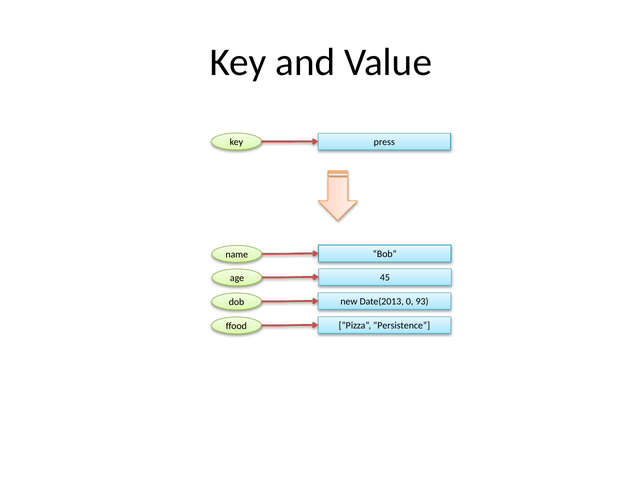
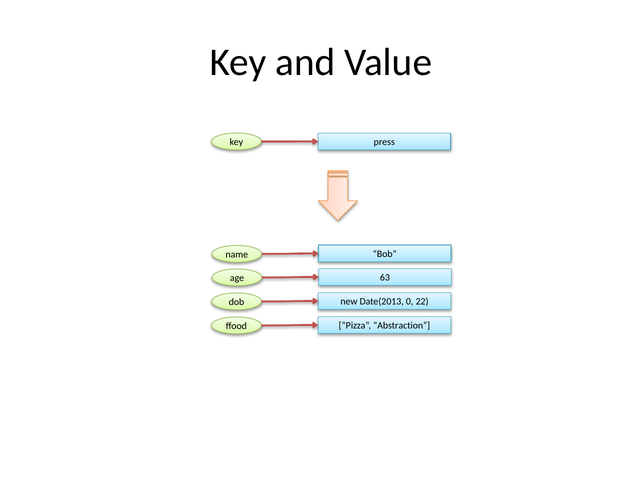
45: 45 -> 63 (385, 278)
93: 93 -> 22 (422, 302)
Persistence: Persistence -> Abstraction (402, 326)
